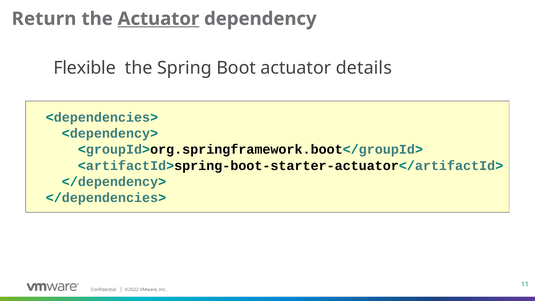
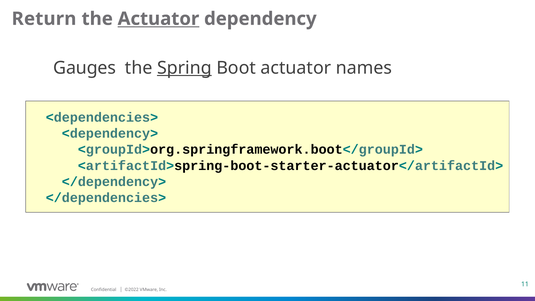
Flexible: Flexible -> Gauges (85, 68)
Spring underline: none -> present (184, 68)
details: details -> names (364, 68)
